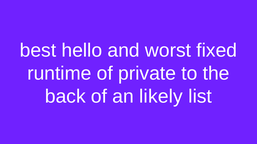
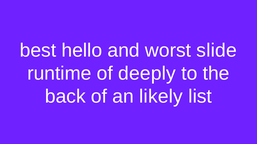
fixed: fixed -> slide (217, 50)
private: private -> deeply (147, 74)
